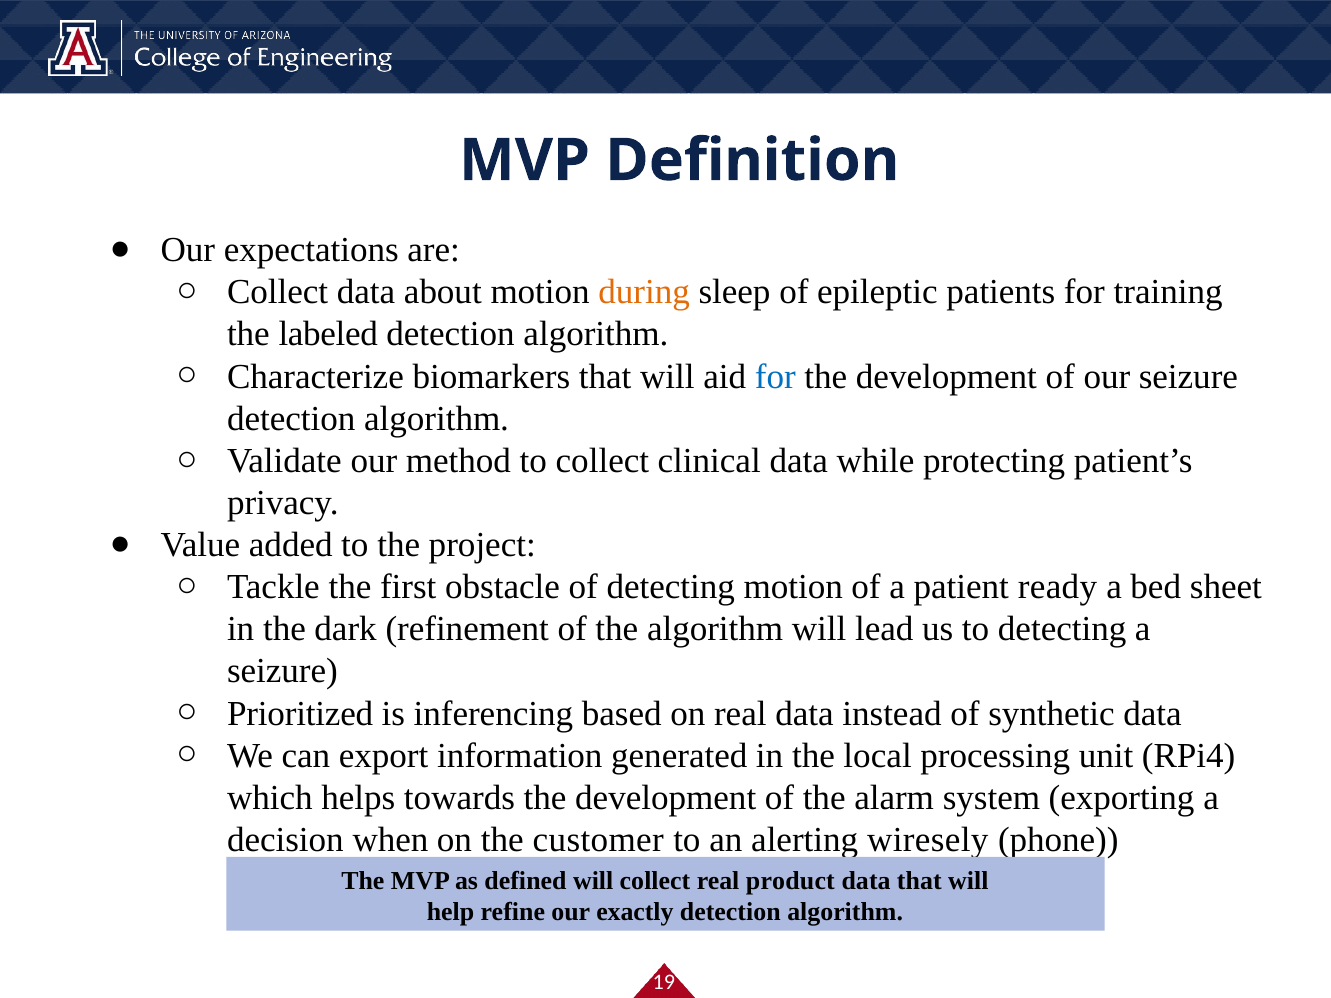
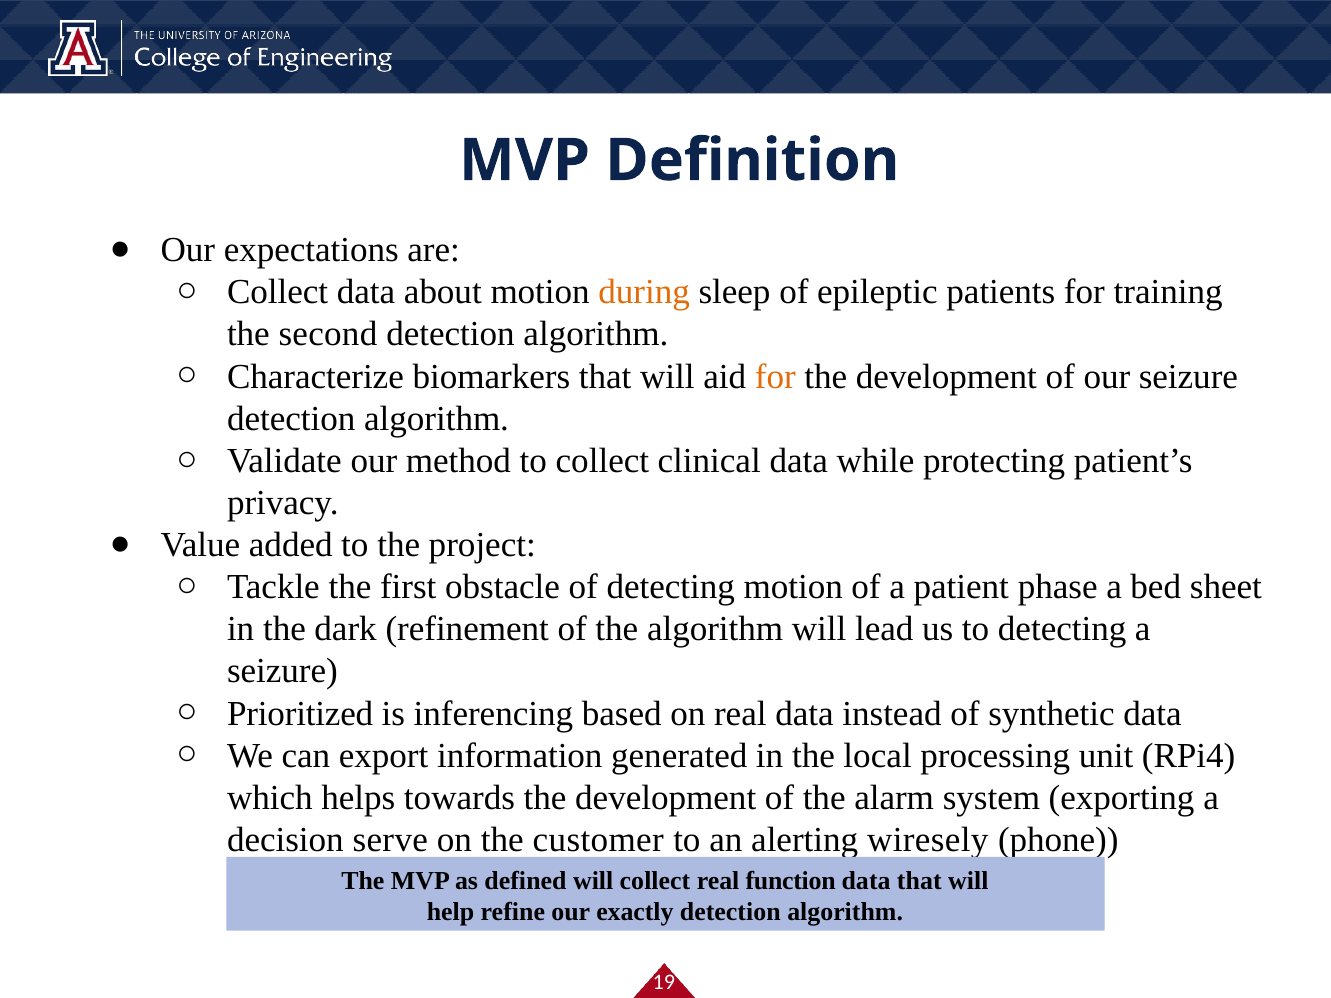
labeled: labeled -> second (328, 334)
for colour: blue -> orange (775, 377)
ready: ready -> phase (1058, 587)
when: when -> serve (390, 840)
product: product -> function (791, 881)
